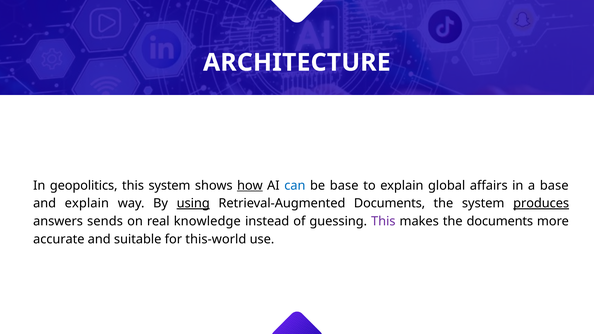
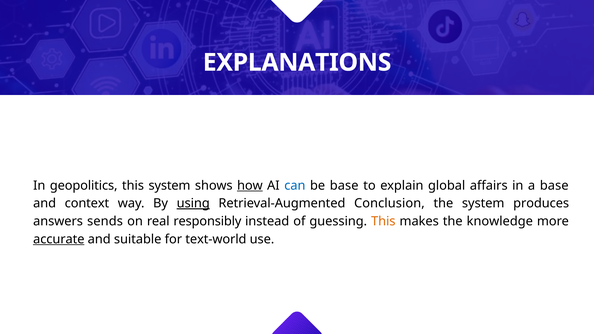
ARCHITECTURE: ARCHITECTURE -> EXPLANATIONS (297, 63)
and explain: explain -> context (87, 203)
Retrieval-Augmented Documents: Documents -> Conclusion (389, 203)
produces underline: present -> none (541, 203)
knowledge: knowledge -> responsibly (207, 221)
This colour: purple -> orange (383, 221)
the documents: documents -> knowledge (500, 221)
accurate underline: none -> present (59, 239)
this-world: this-world -> text-world (216, 239)
